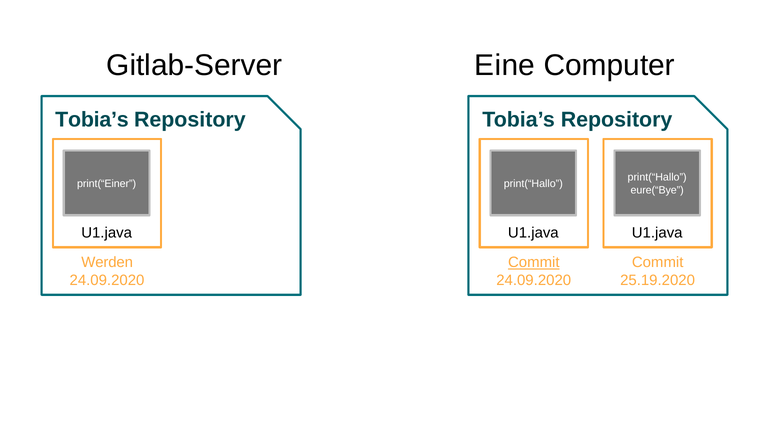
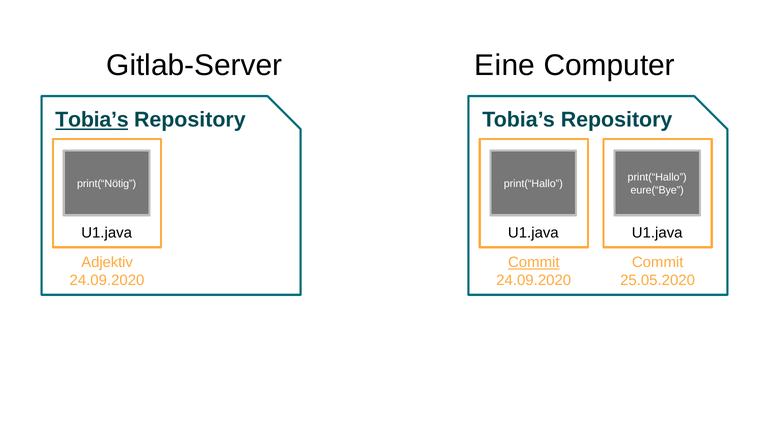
Tobia’s underline: none -> present (92, 120)
print(“Einer: print(“Einer -> print(“Nötig (107, 184)
Werden: Werden -> Adjektiv (107, 262)
25.19.2020: 25.19.2020 -> 25.05.2020 (658, 280)
